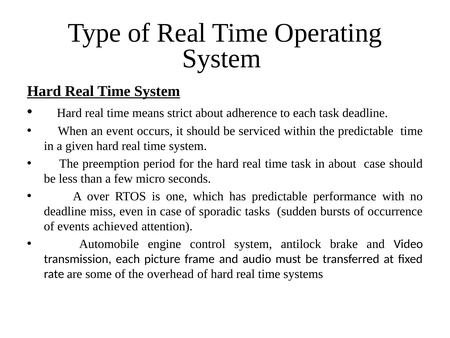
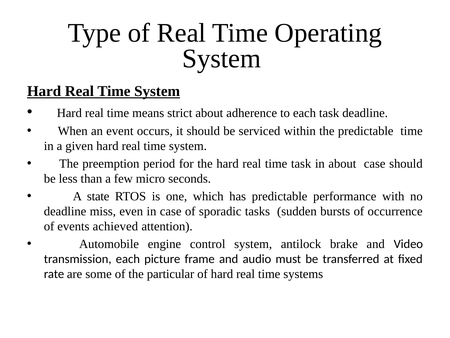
over: over -> state (98, 196)
overhead: overhead -> particular (171, 274)
